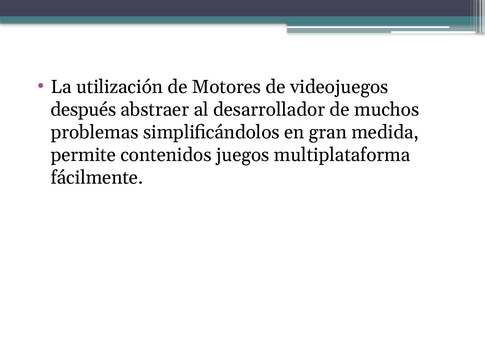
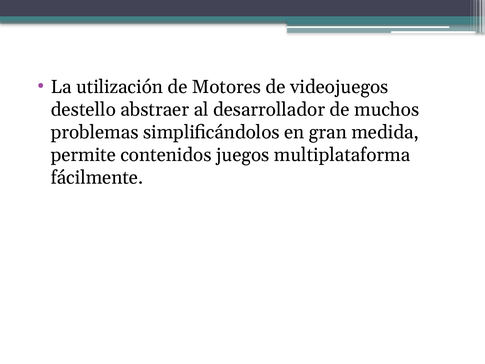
después: después -> destello (83, 110)
